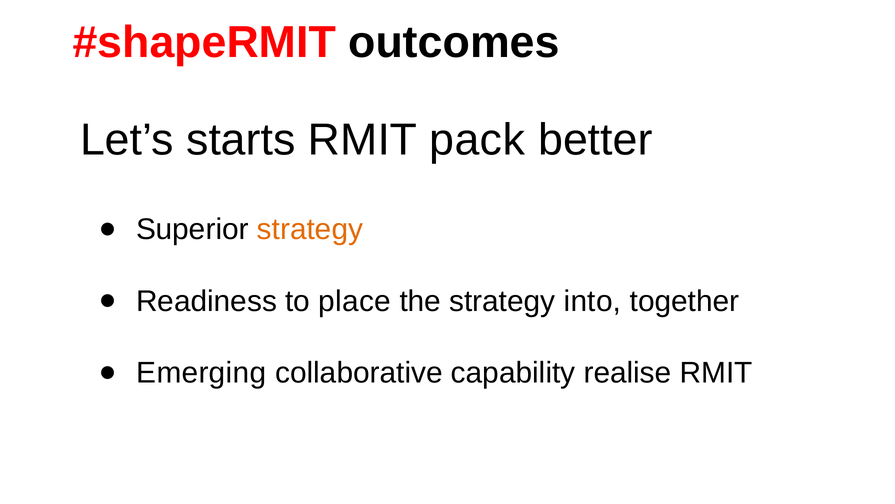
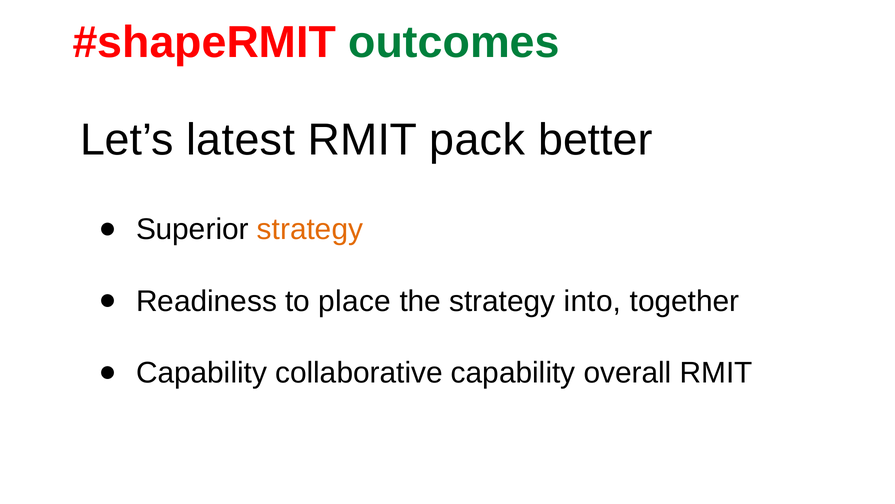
outcomes colour: black -> green (454, 42)
starts: starts -> latest (241, 140)
Emerging: Emerging -> Capability (202, 372)
realise: realise -> overall (628, 372)
